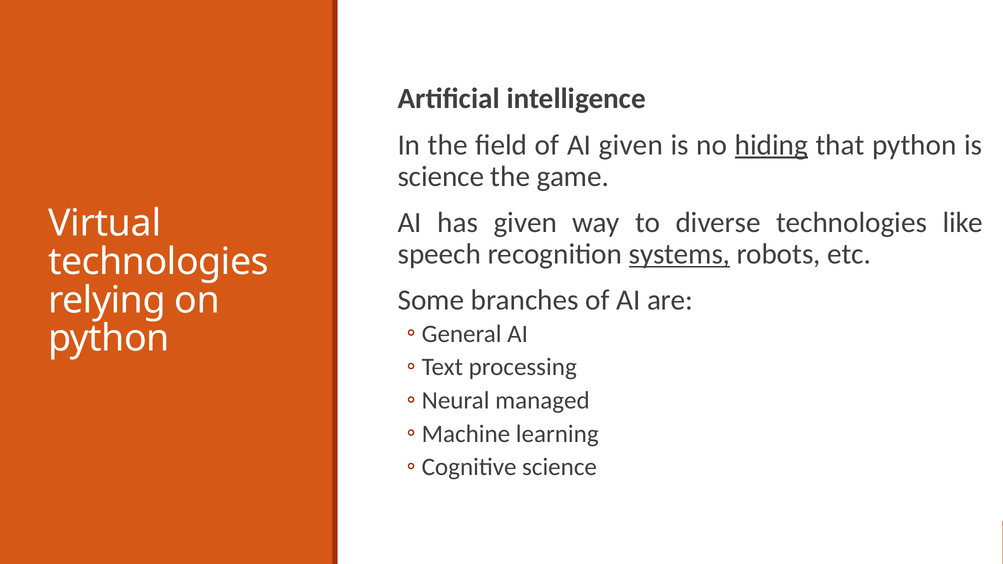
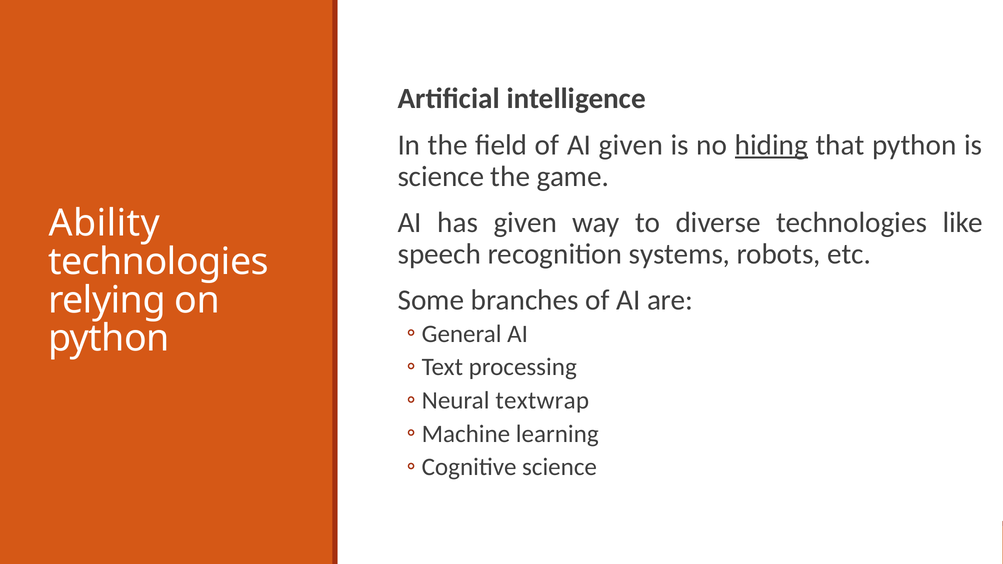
Virtual: Virtual -> Ability (104, 224)
systems underline: present -> none (679, 254)
managed: managed -> textwrap (542, 401)
